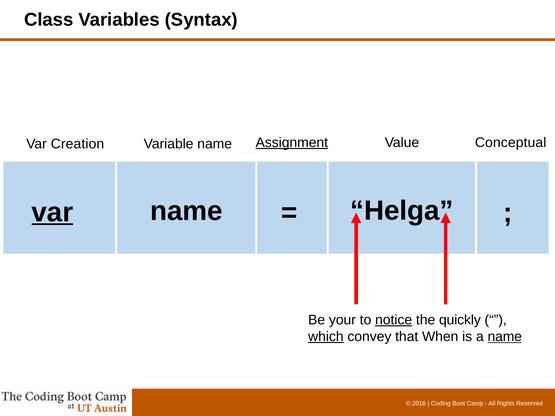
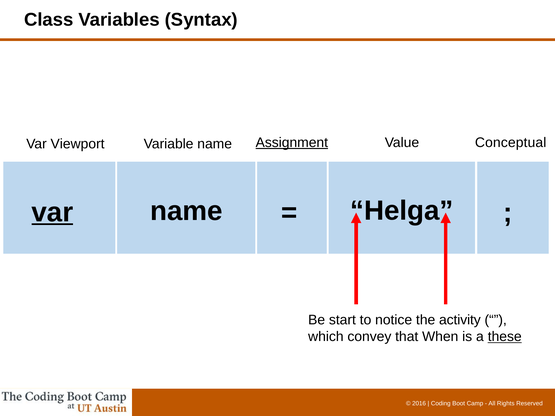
Creation: Creation -> Viewport (78, 144)
your: your -> start (342, 320)
notice underline: present -> none (394, 320)
quickly: quickly -> activity (460, 320)
which underline: present -> none (326, 337)
a name: name -> these (505, 337)
